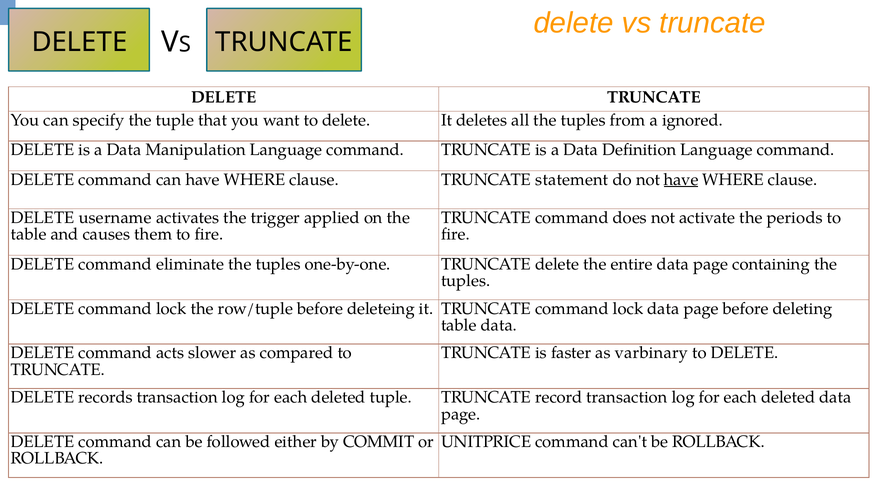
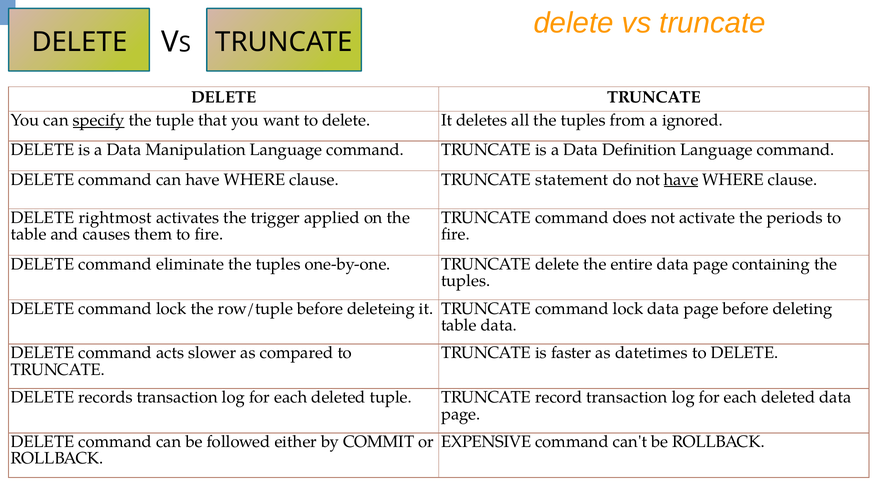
specify underline: none -> present (99, 120)
username: username -> rightmost (115, 218)
varbinary: varbinary -> datetimes (651, 353)
UNITPRICE: UNITPRICE -> EXPENSIVE (486, 442)
